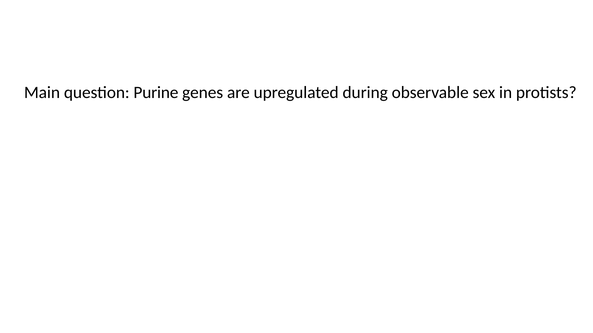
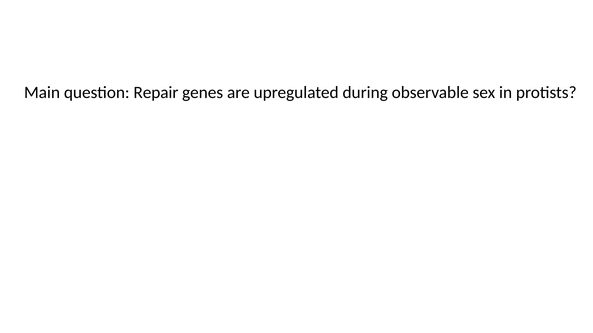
Purine: Purine -> Repair (156, 93)
